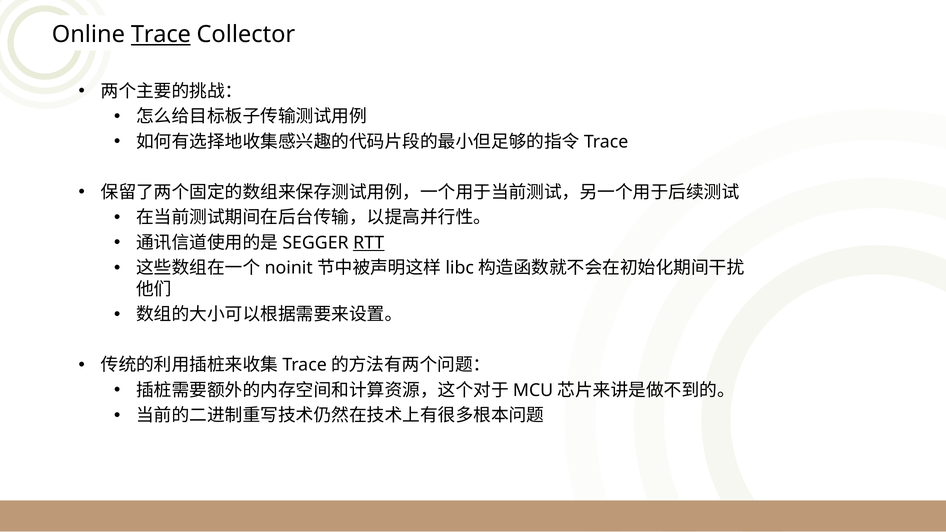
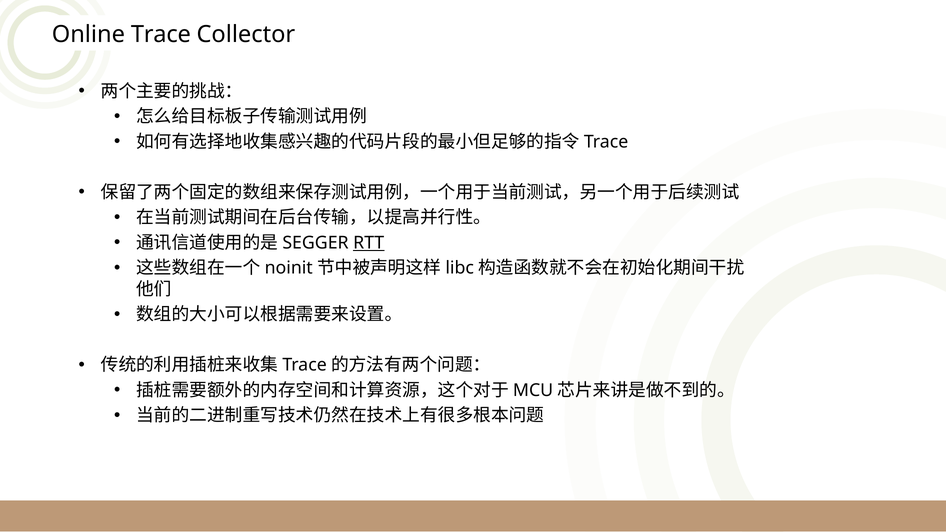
Trace underline: present -> none (161, 35)
